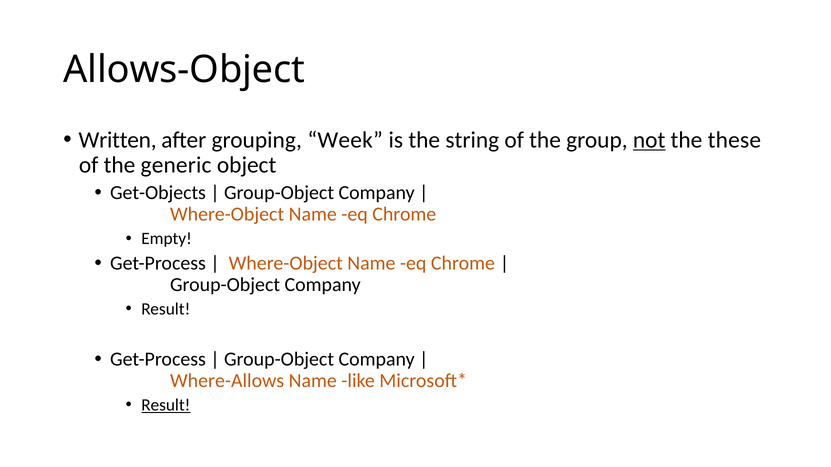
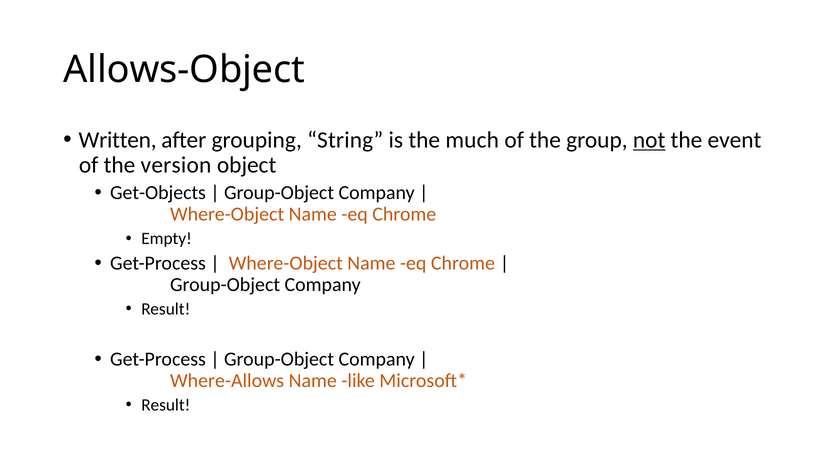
Week: Week -> String (345, 140)
string: string -> much (472, 140)
these: these -> event (734, 140)
generic: generic -> version (176, 165)
Result underline: present -> none (166, 405)
